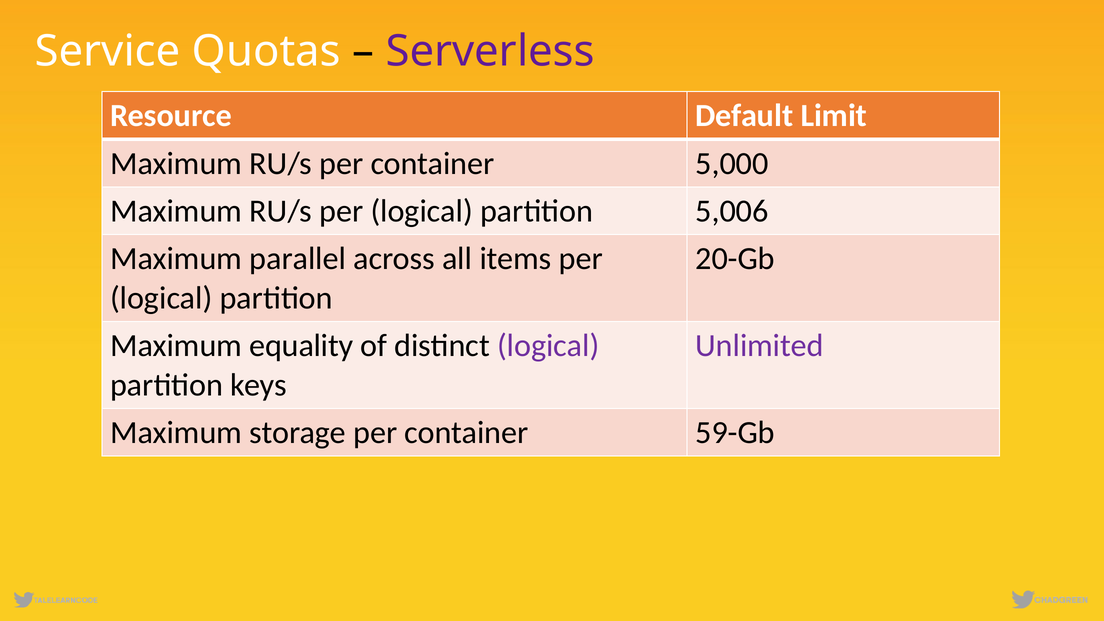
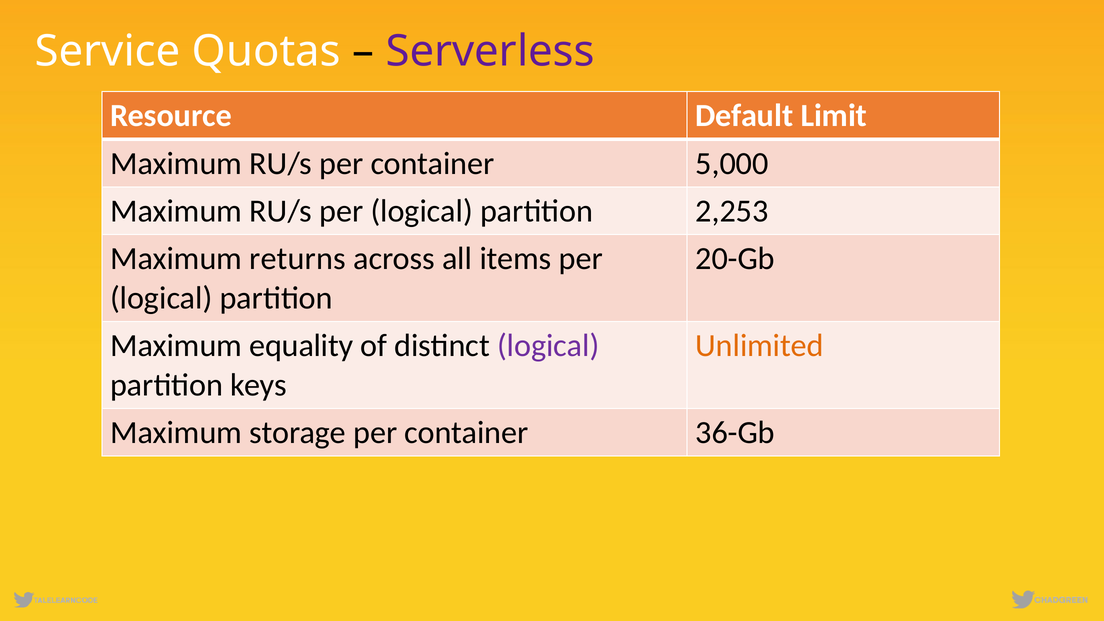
5,006: 5,006 -> 2,253 (732, 211)
parallel: parallel -> returns (298, 259)
Unlimited colour: purple -> orange (760, 346)
59-Gb: 59-Gb -> 36-Gb (735, 433)
